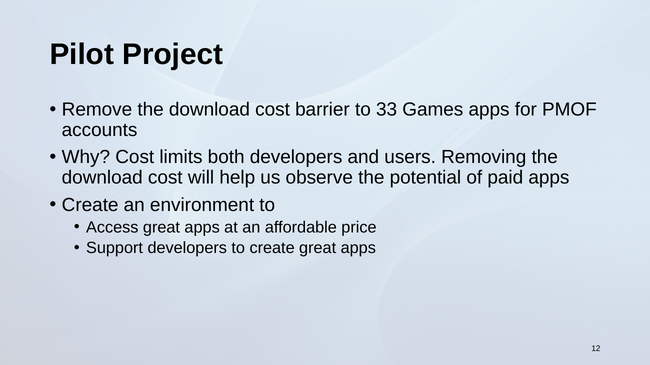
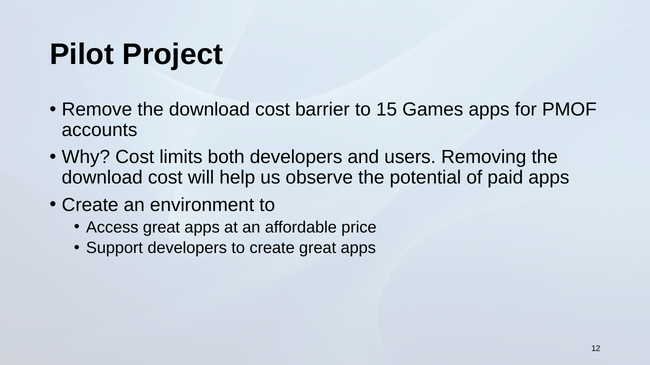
33: 33 -> 15 (387, 110)
